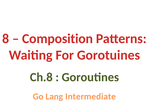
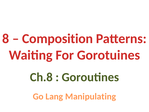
Intermediate: Intermediate -> Manipulating (91, 96)
